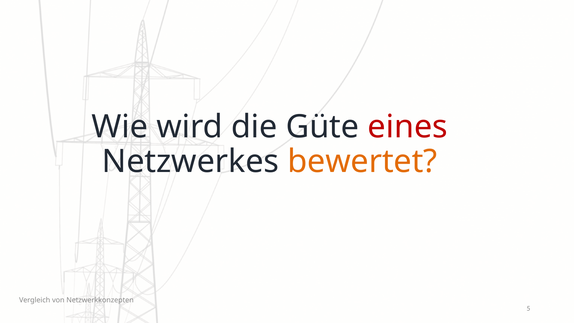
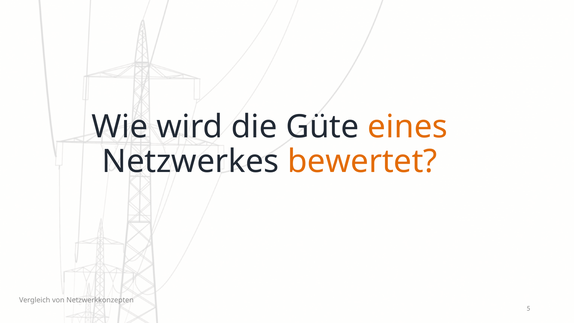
eines colour: red -> orange (408, 127)
